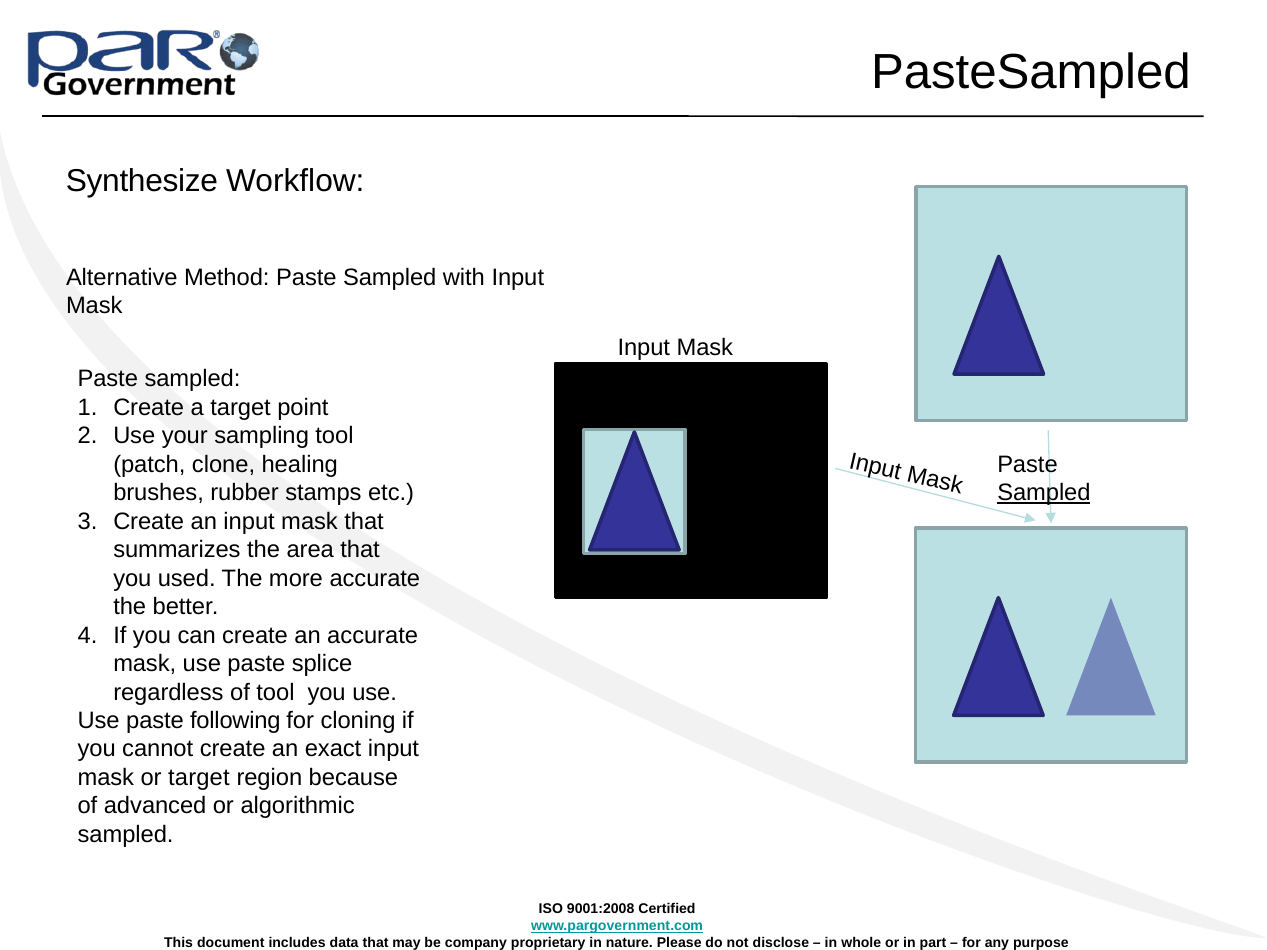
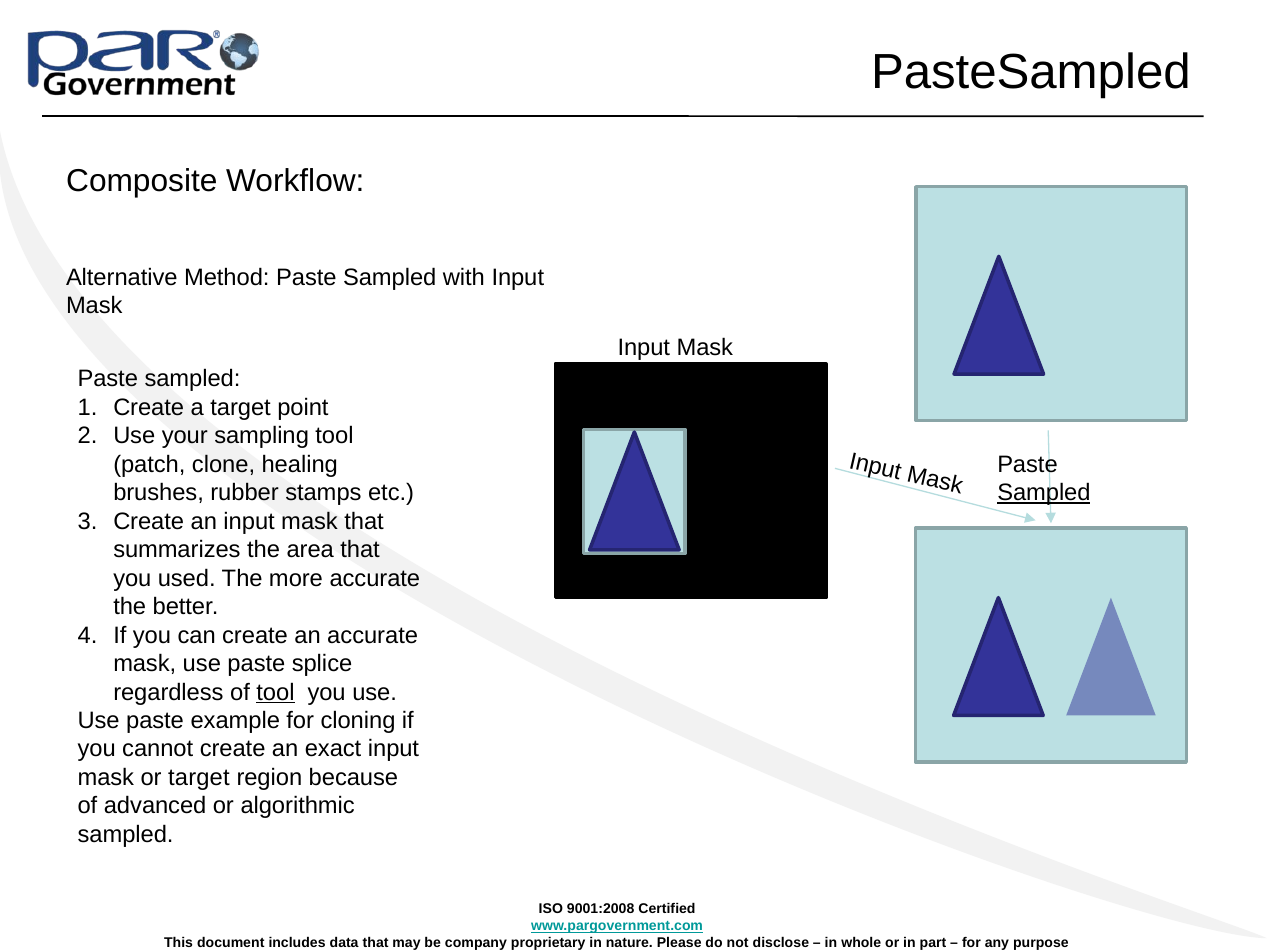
Synthesize: Synthesize -> Composite (142, 182)
tool underline: none -> present (275, 692)
following: following -> example (235, 721)
